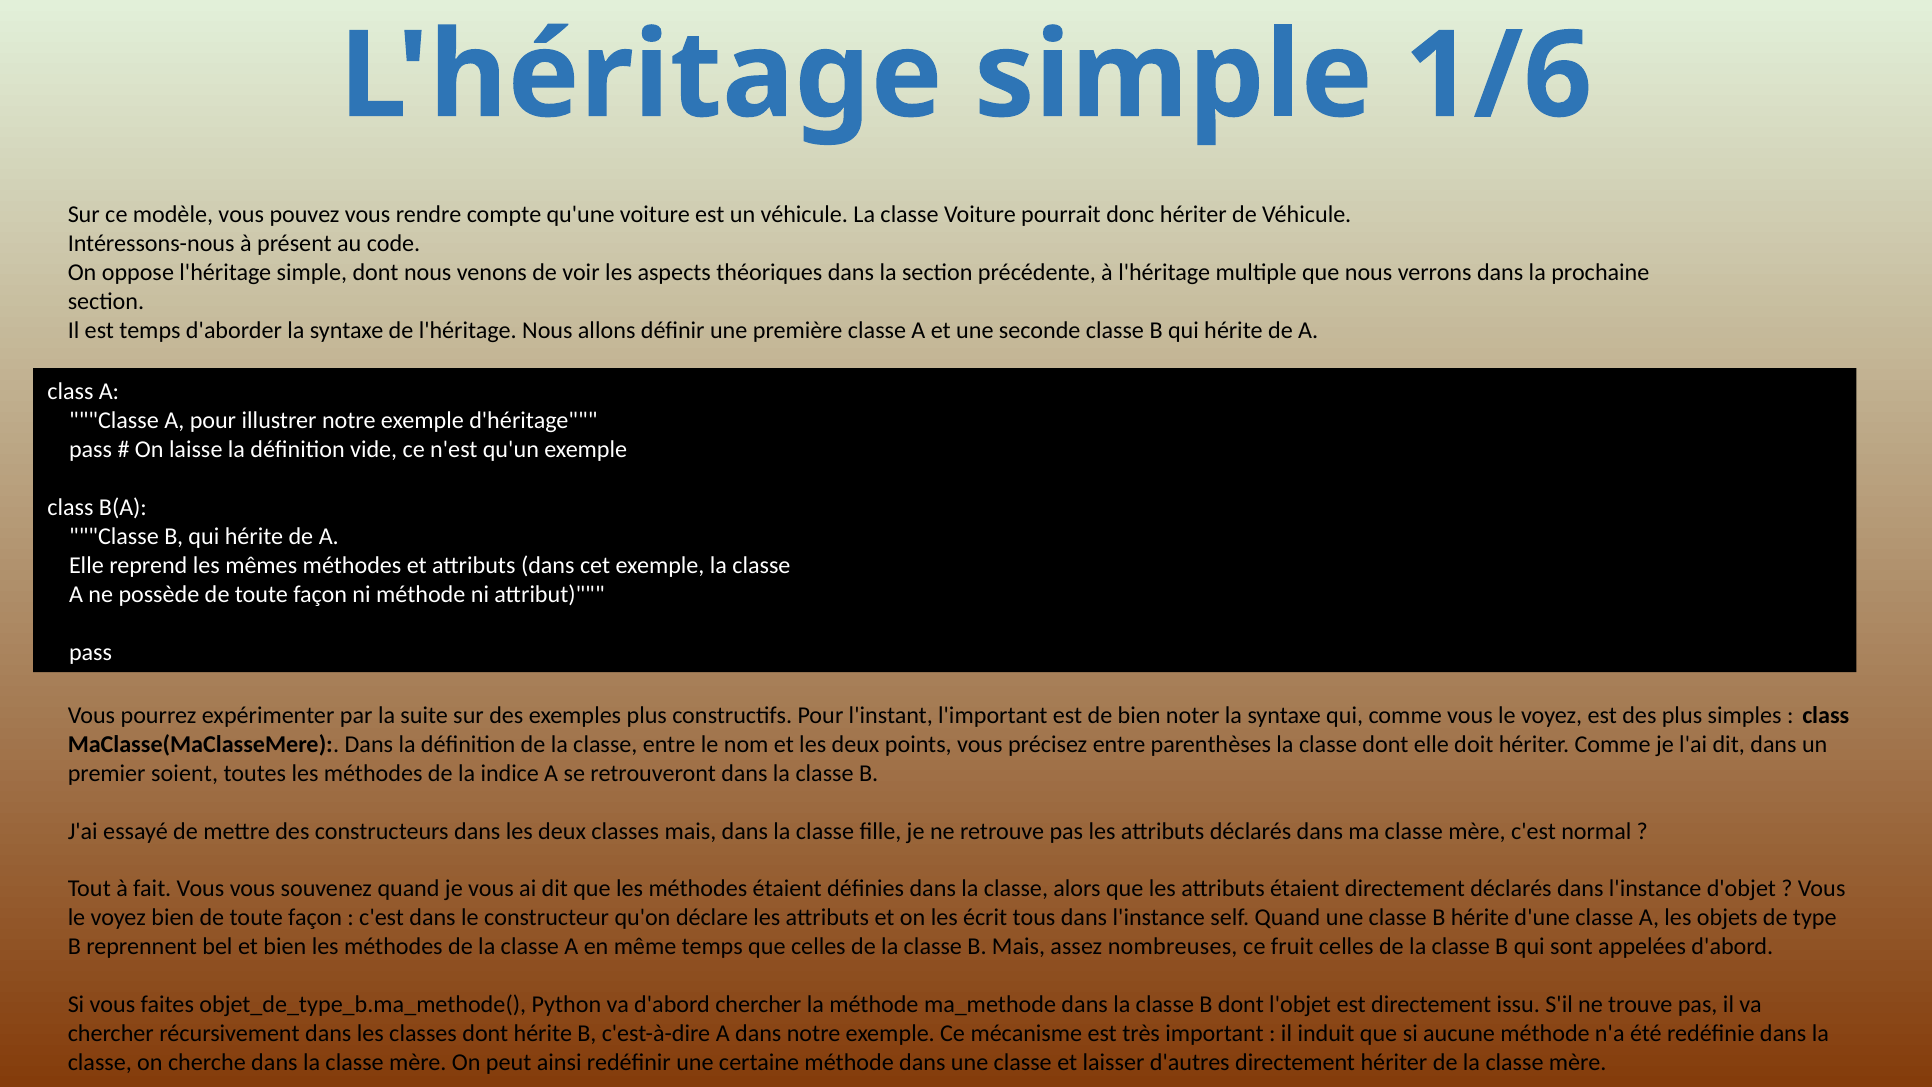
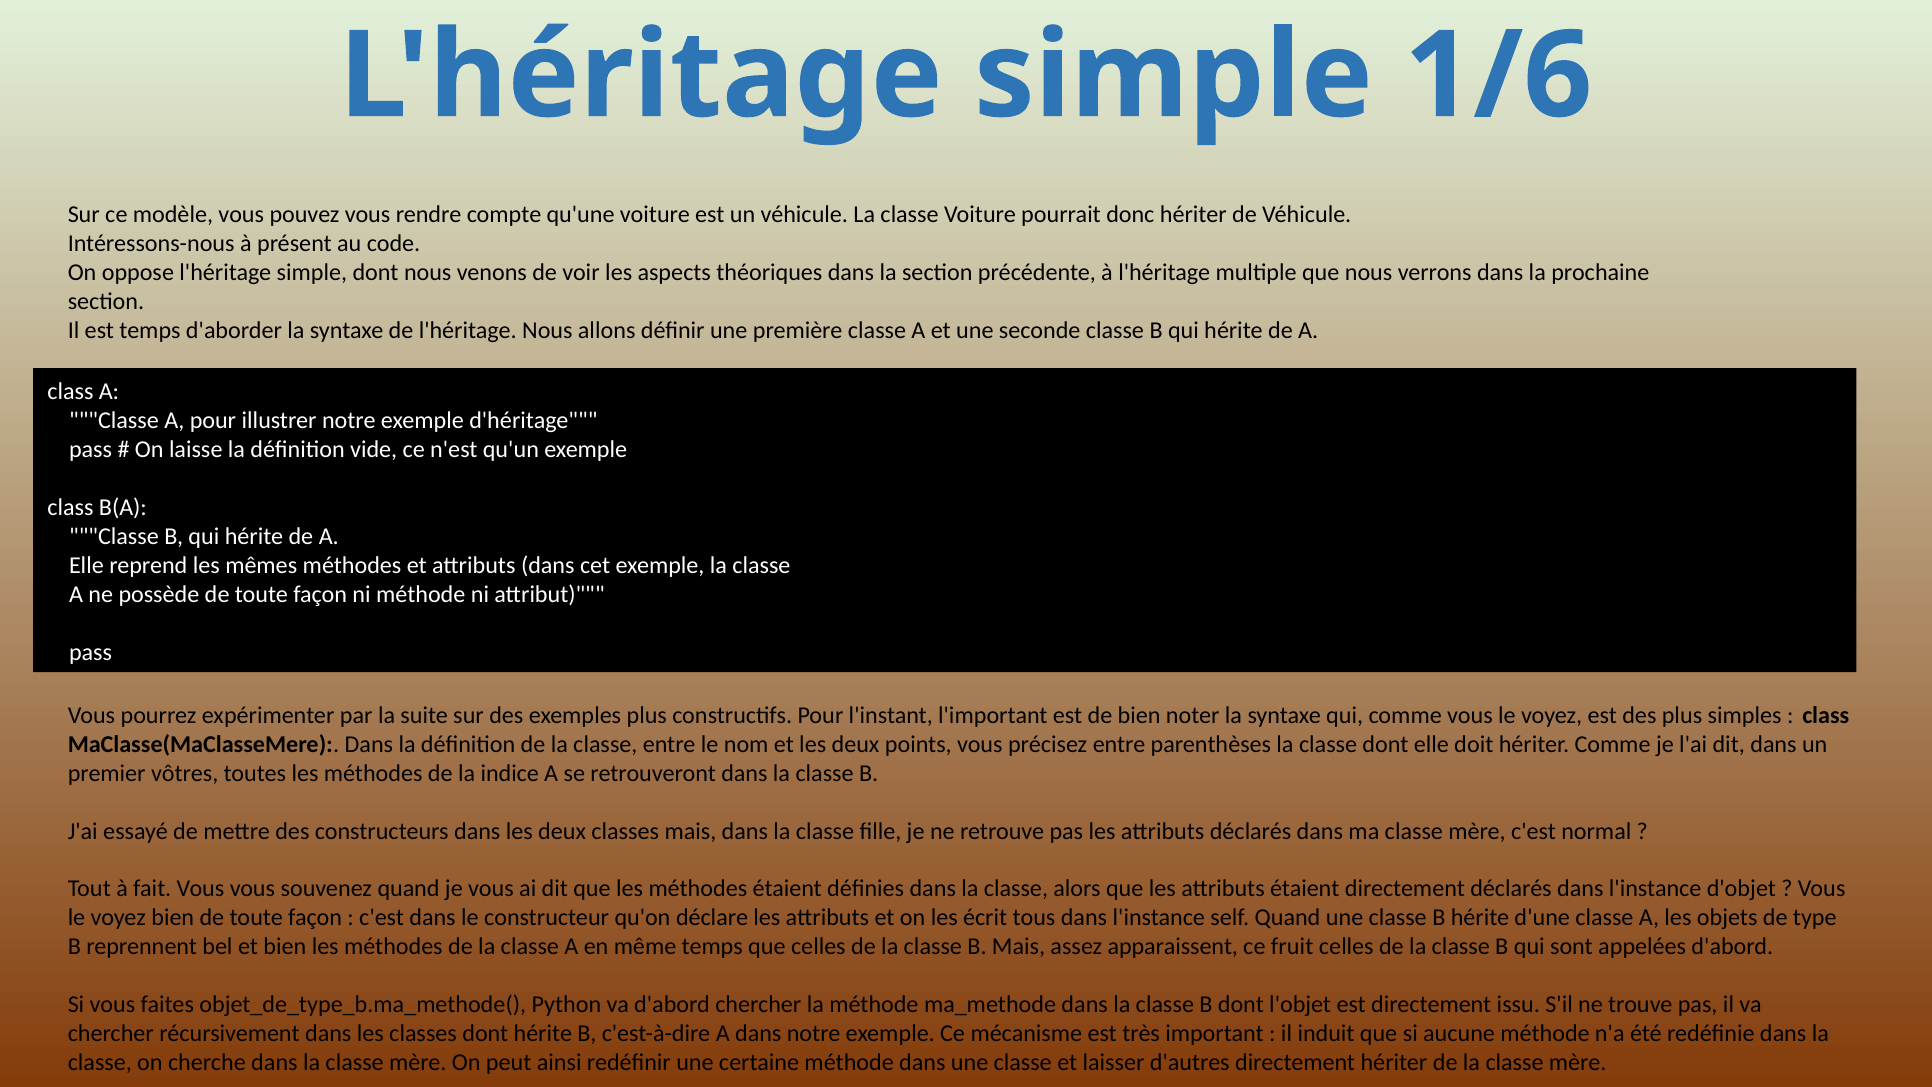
soient: soient -> vôtres (185, 773)
nombreuses: nombreuses -> apparaissent (1173, 947)
